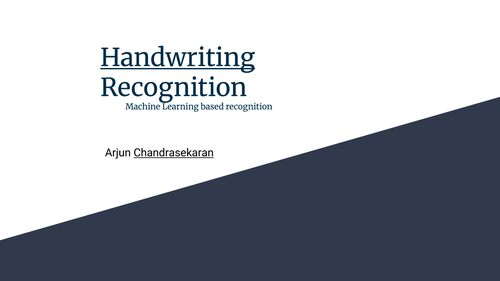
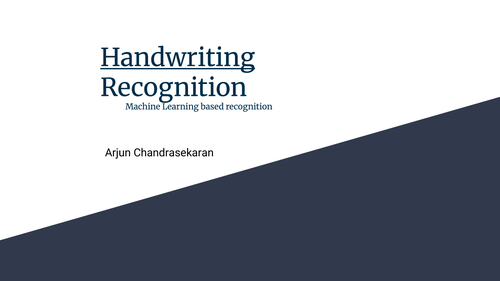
Chandrasekaran underline: present -> none (174, 153)
